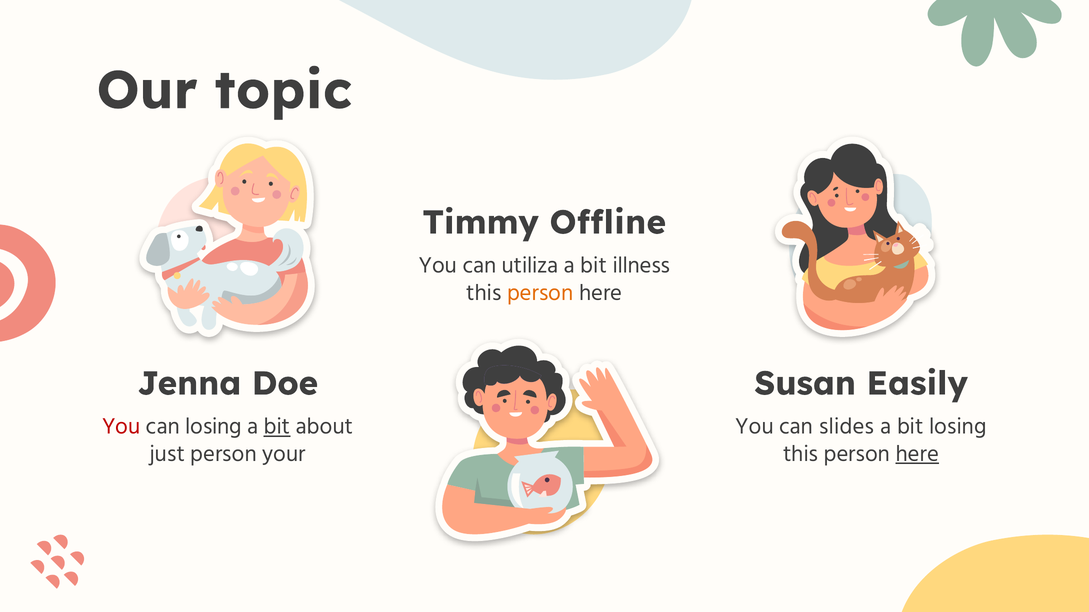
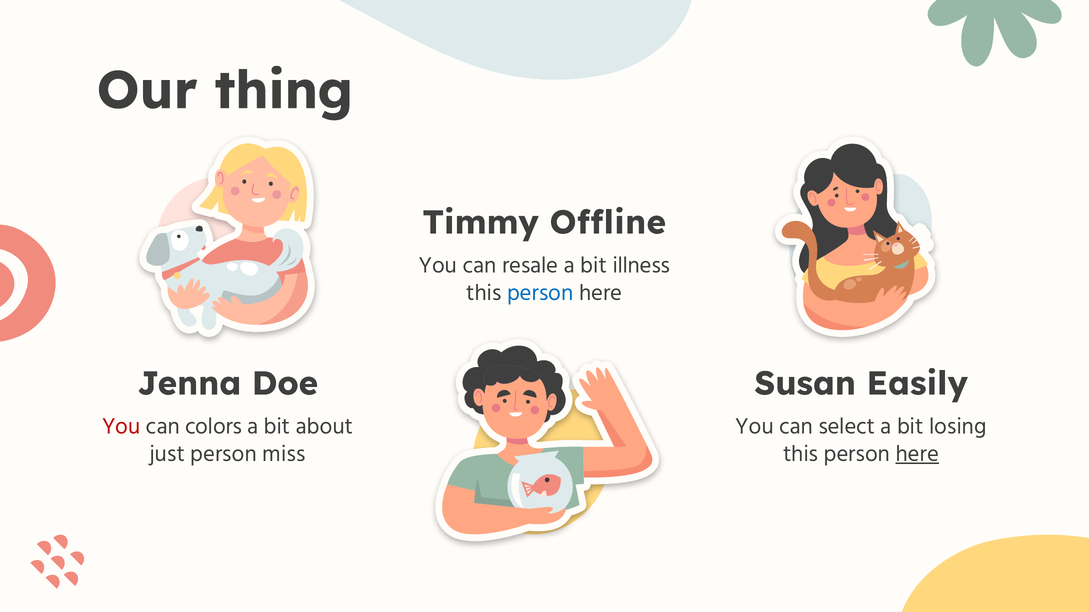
topic: topic -> thing (284, 91)
utiliza: utiliza -> resale (530, 266)
person colour: orange -> blue (540, 293)
can losing: losing -> colors (214, 427)
bit underline: present -> none (277, 427)
slides: slides -> select (847, 427)
your: your -> miss (284, 454)
